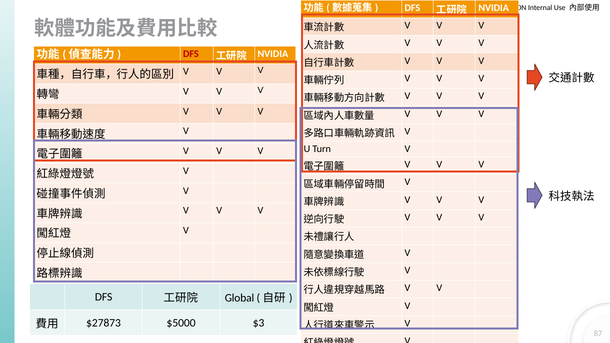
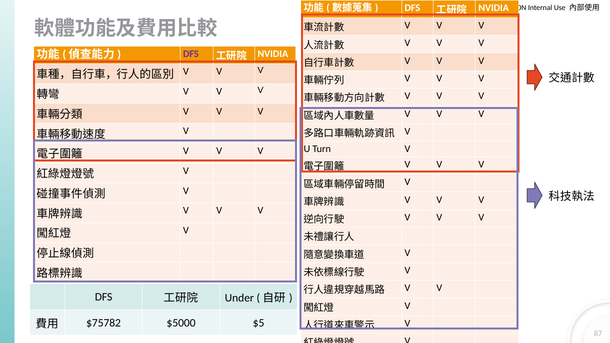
DFS colour: red -> purple (191, 54)
Global: Global -> Under (239, 298)
$27873: $27873 -> $75782 (104, 323)
$3: $3 -> $5 (259, 323)
